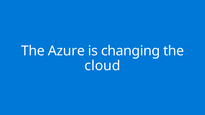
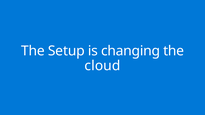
Azure: Azure -> Setup (66, 51)
